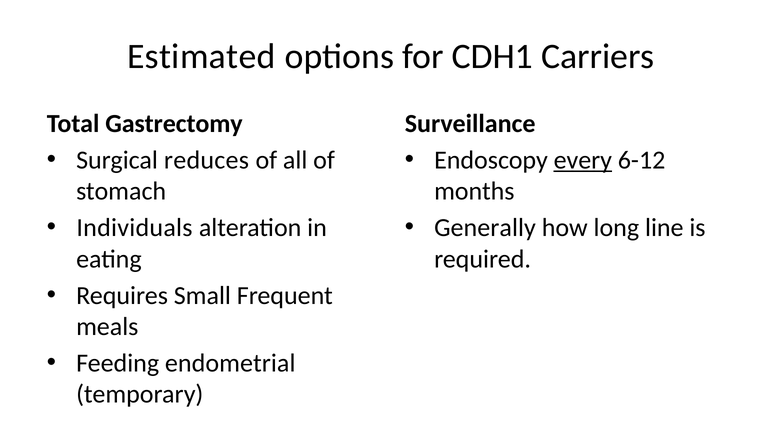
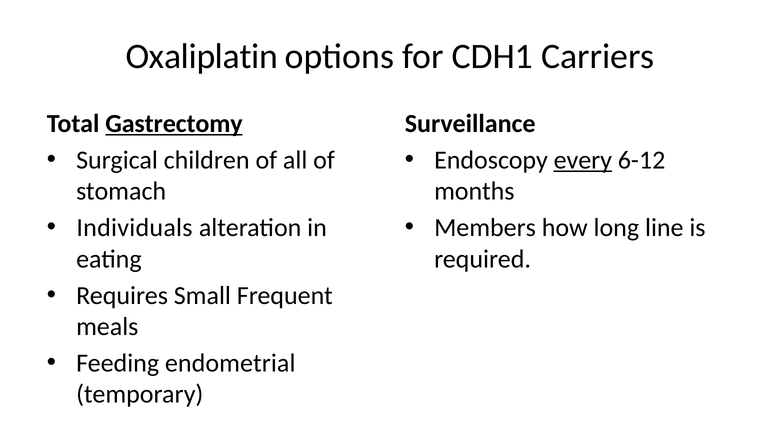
Estimated: Estimated -> Oxaliplatin (202, 57)
Gastrectomy underline: none -> present (174, 124)
reduces: reduces -> children (207, 160)
Generally: Generally -> Members (485, 228)
